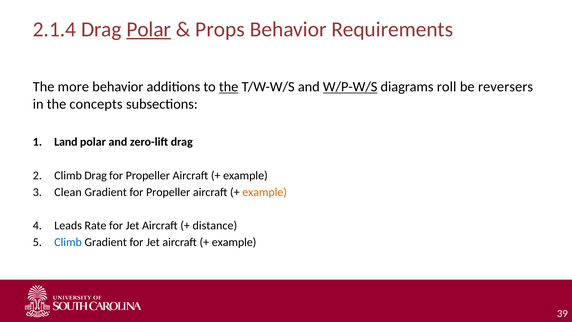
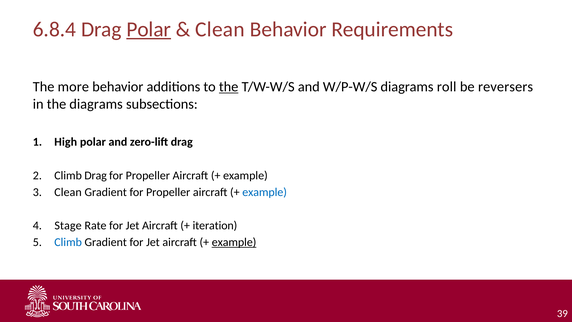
2.1.4: 2.1.4 -> 6.8.4 (54, 29)
Props: Props -> Clean (220, 29)
W/P-W/S underline: present -> none (350, 87)
the concepts: concepts -> diagrams (96, 104)
Land: Land -> High (66, 142)
example colour: orange -> blue (265, 192)
Leads: Leads -> Stage (68, 225)
distance: distance -> iteration (215, 225)
example underline: none -> present (234, 242)
